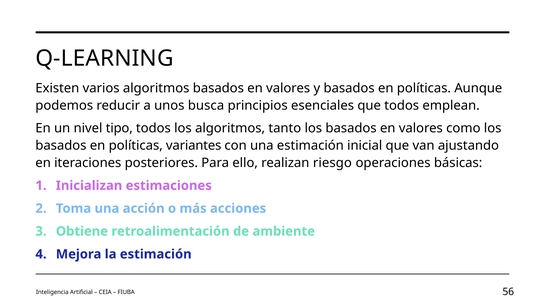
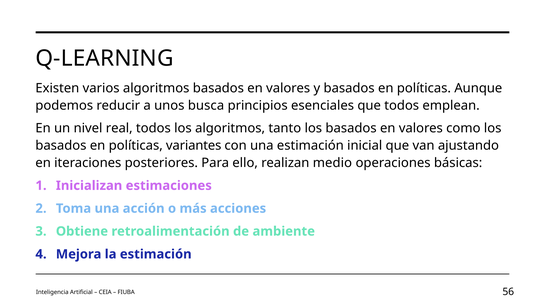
tipo: tipo -> real (119, 129)
riesgo: riesgo -> medio (332, 163)
